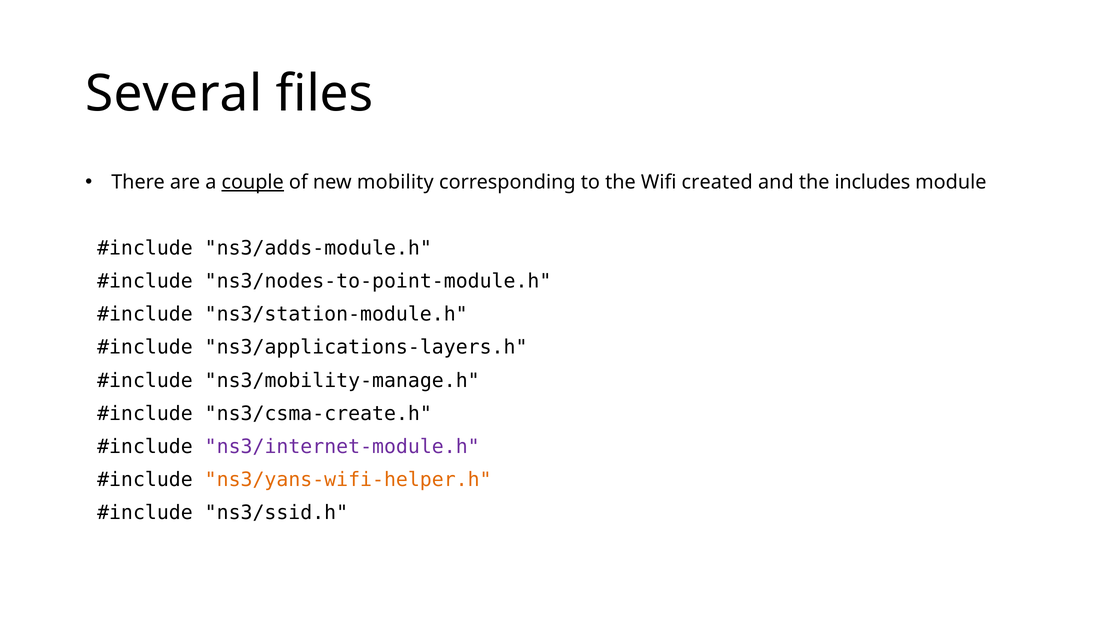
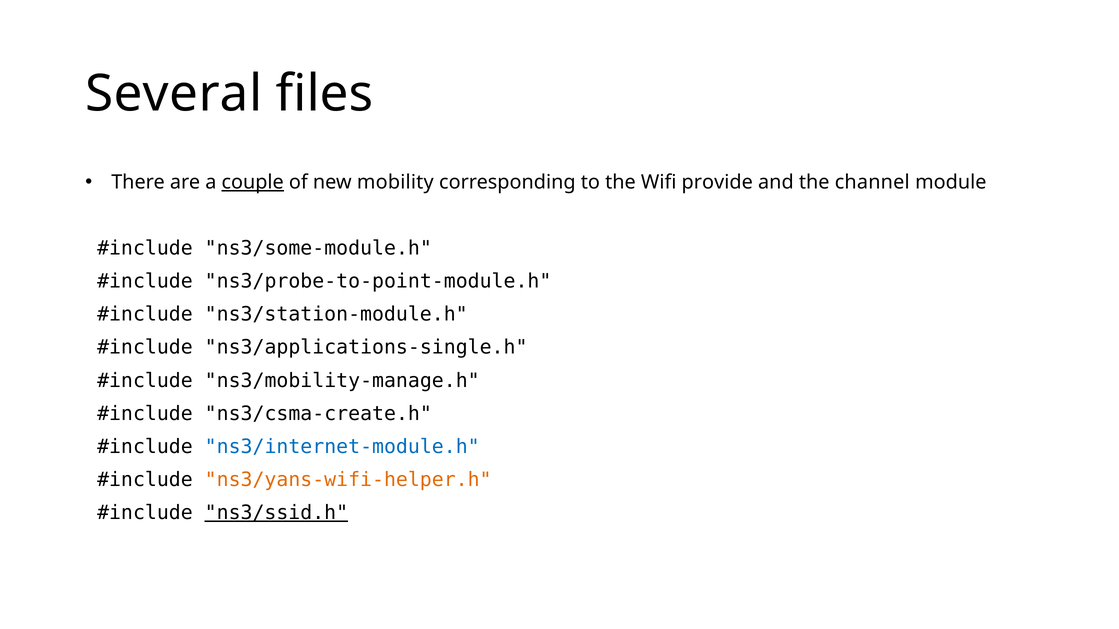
created: created -> provide (717, 182)
includes: includes -> channel (872, 182)
ns3/adds-module.h: ns3/adds-module.h -> ns3/some-module.h (318, 248)
ns3/nodes-to-point-module.h: ns3/nodes-to-point-module.h -> ns3/probe-to-point-module.h (378, 282)
ns3/applications-layers.h: ns3/applications-layers.h -> ns3/applications-single.h (366, 348)
ns3/internet-module.h colour: purple -> blue (342, 447)
ns3/ssid.h underline: none -> present (276, 513)
